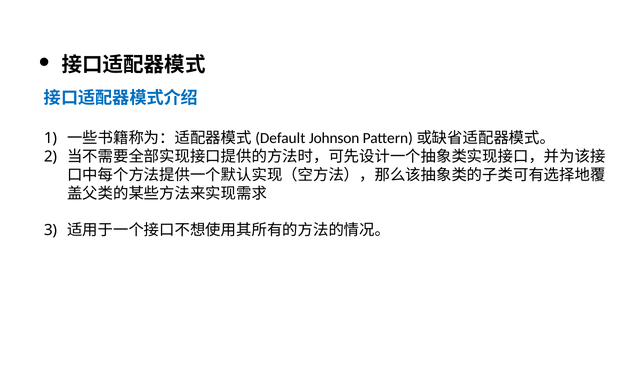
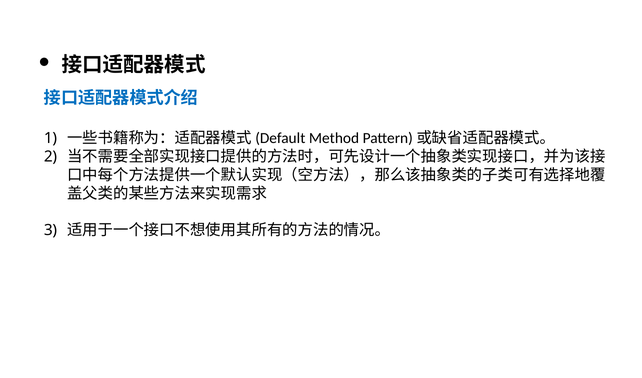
Johnson: Johnson -> Method (334, 138)
